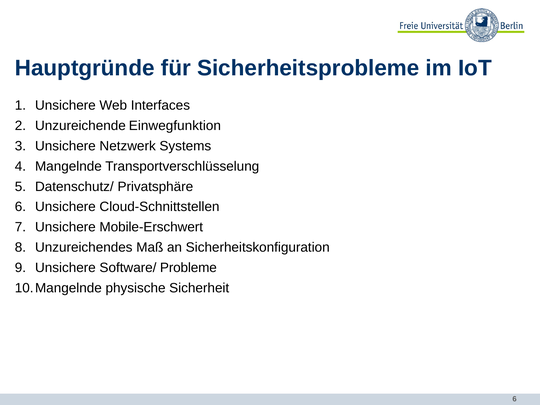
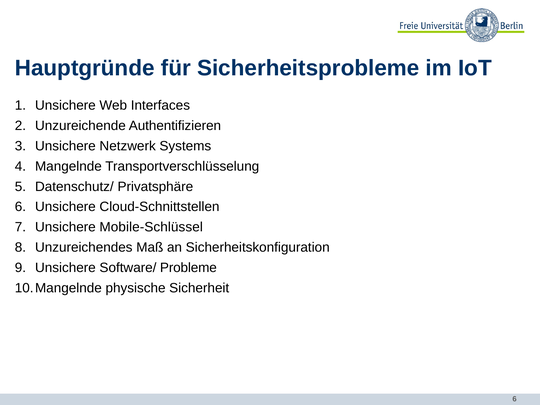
Einwegfunktion: Einwegfunktion -> Authentifizieren (175, 126)
Mobile-Erschwert: Mobile-Erschwert -> Mobile-Schlüssel (151, 227)
